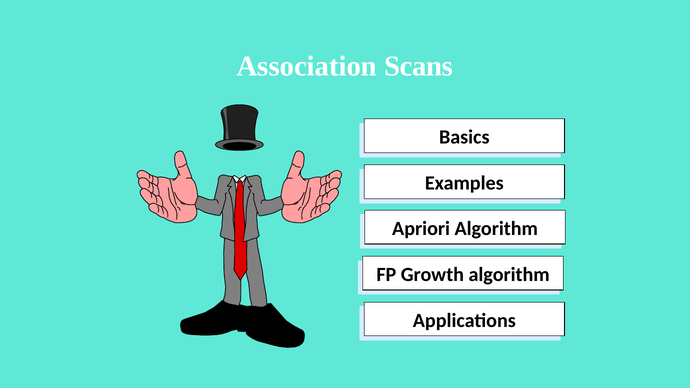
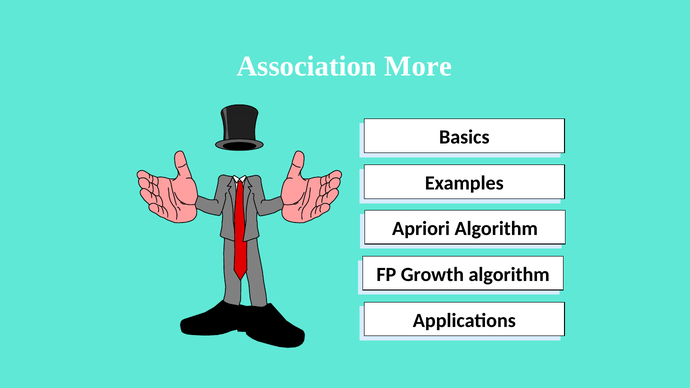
Scans: Scans -> More (418, 66)
